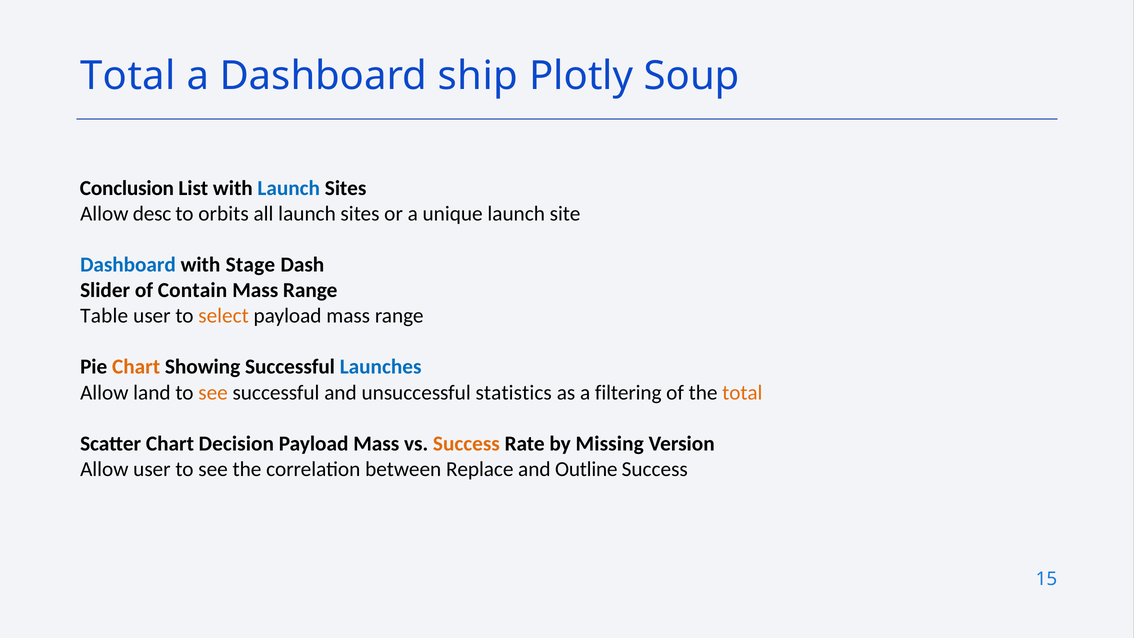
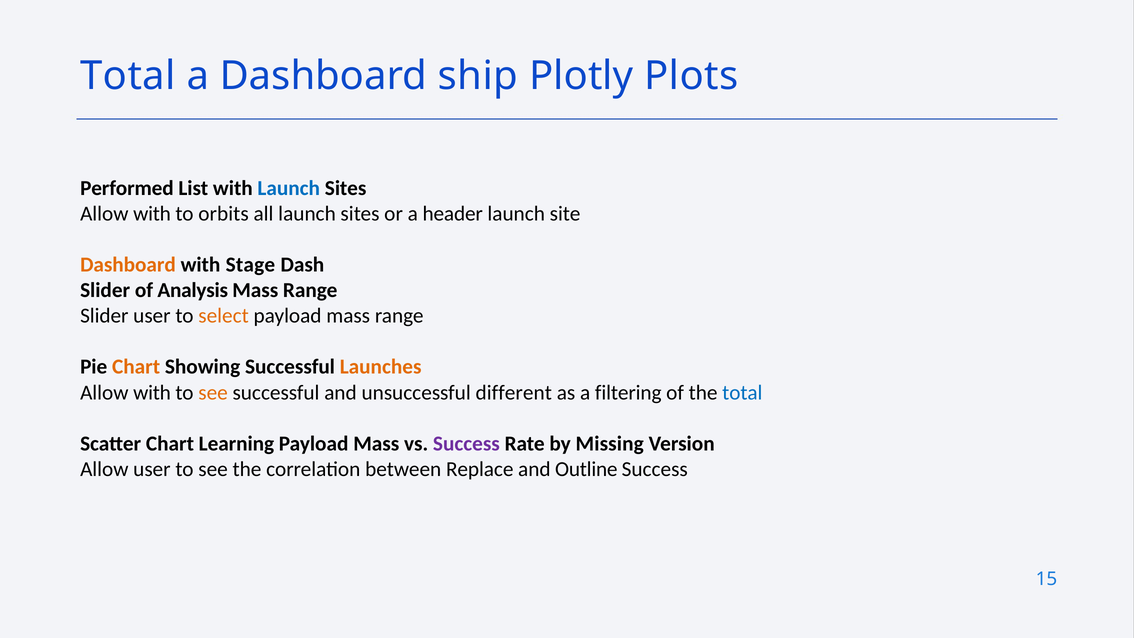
Soup: Soup -> Plots (691, 76)
Conclusion: Conclusion -> Performed (127, 188)
desc: desc -> with (152, 214)
unique: unique -> header (453, 214)
Dashboard colour: blue -> orange (128, 265)
Contain: Contain -> Analysis (193, 290)
Table: Table -> Slider (104, 316)
Launches colour: blue -> orange (381, 367)
land: land -> with (152, 392)
statistics: statistics -> different (514, 392)
total colour: orange -> blue (742, 392)
Decision: Decision -> Learning (236, 443)
Success colour: orange -> purple (466, 443)
